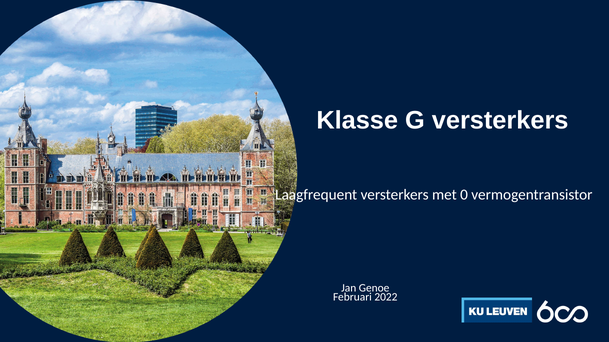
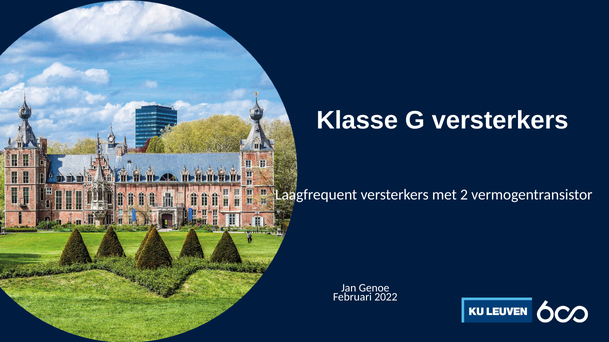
0: 0 -> 2 (464, 195)
